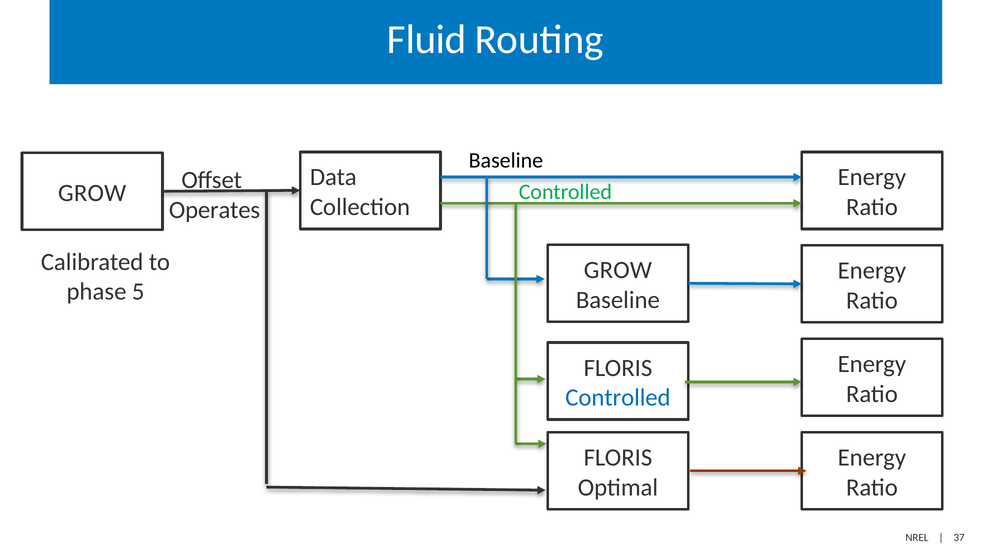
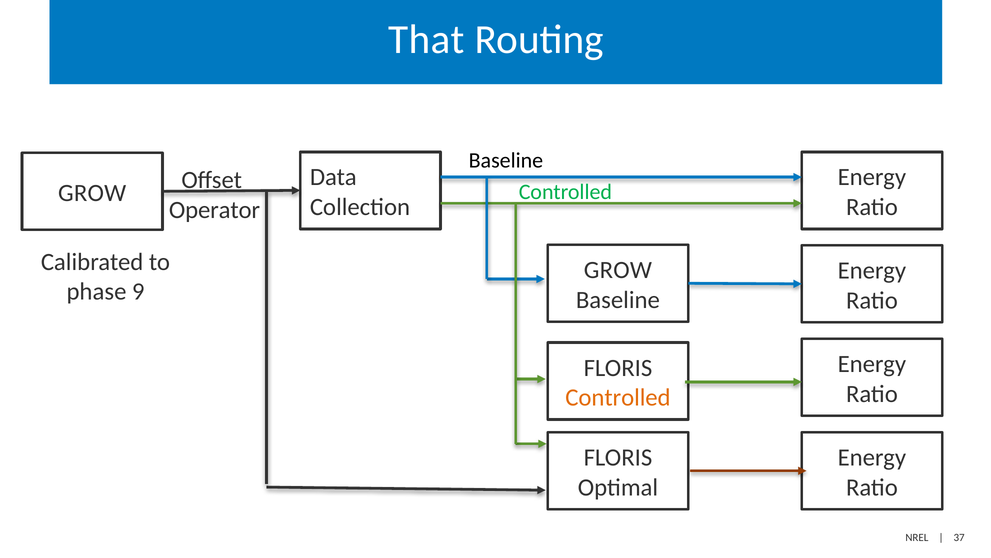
Fluid: Fluid -> That (426, 39)
Operates: Operates -> Operator (215, 210)
5: 5 -> 9 (138, 291)
Controlled colour: blue -> orange (618, 397)
